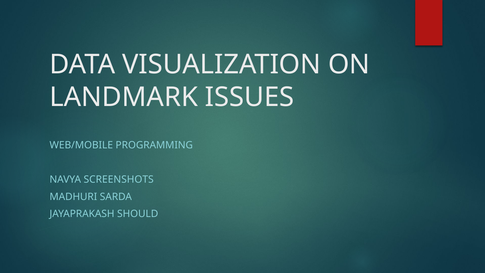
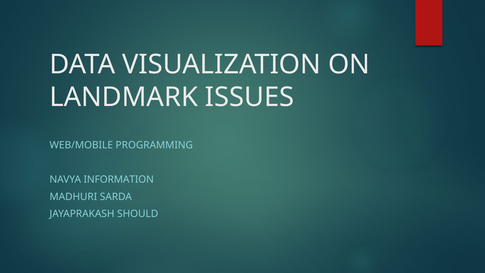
SCREENSHOTS: SCREENSHOTS -> INFORMATION (119, 179)
